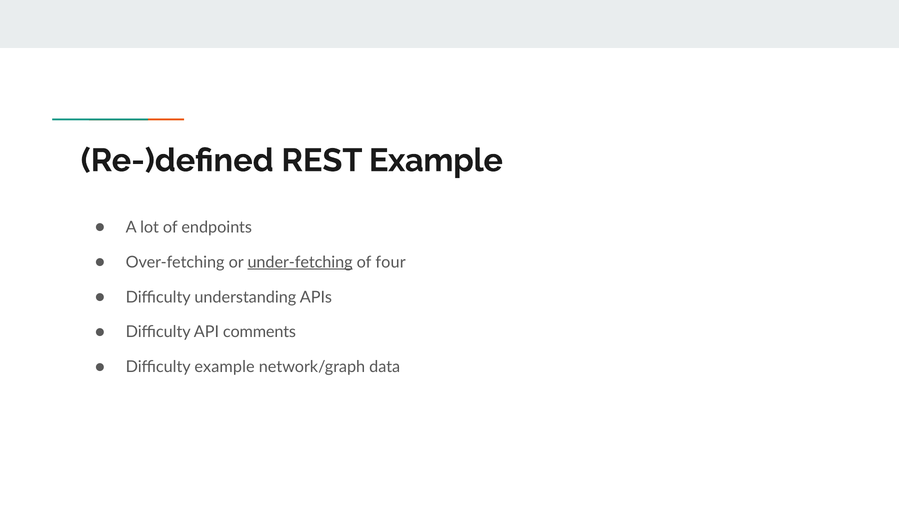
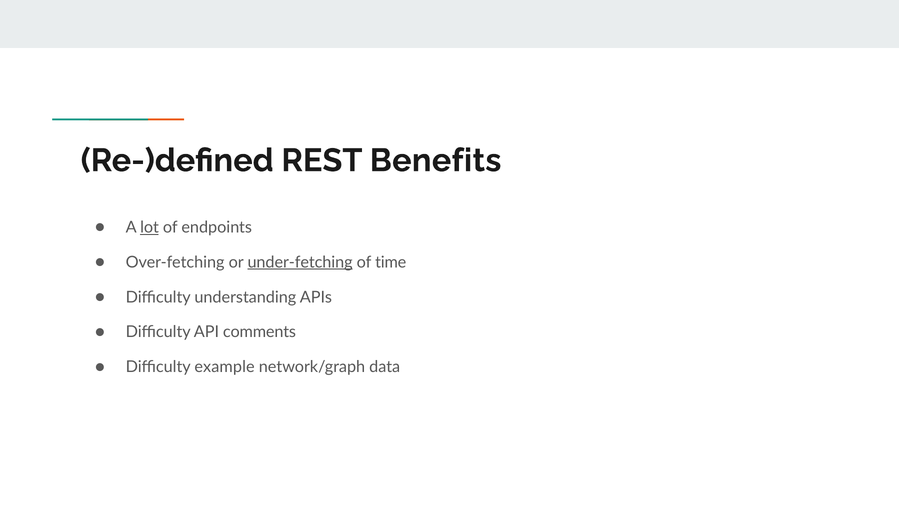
REST Example: Example -> Benefits (436, 160)
lot underline: none -> present (150, 227)
four: four -> time (391, 262)
